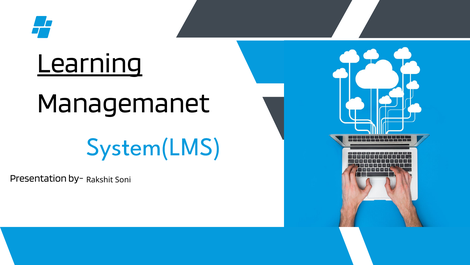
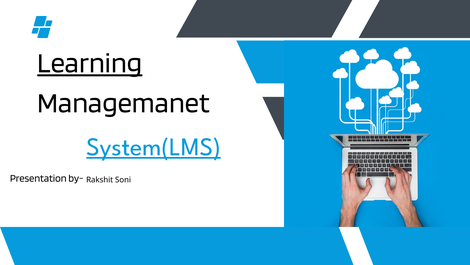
System(LMS underline: none -> present (153, 147)
